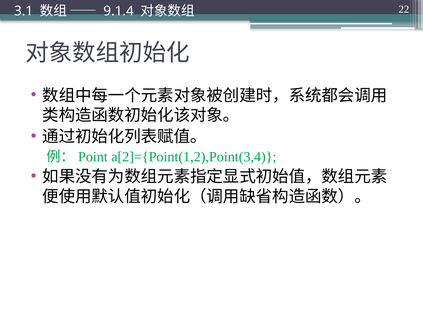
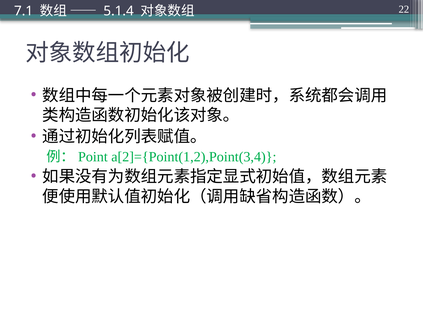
3.1: 3.1 -> 7.1 (24, 11)
9.1.4: 9.1.4 -> 5.1.4 (119, 11)
